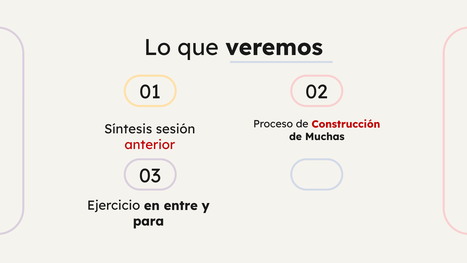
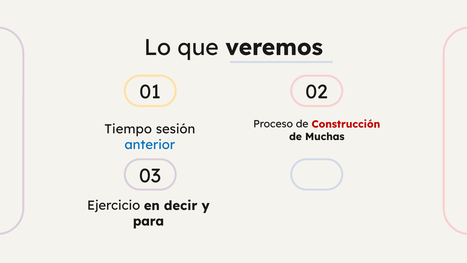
Síntesis: Síntesis -> Tiempo (128, 129)
anterior colour: red -> blue (150, 145)
entre: entre -> decir (181, 205)
